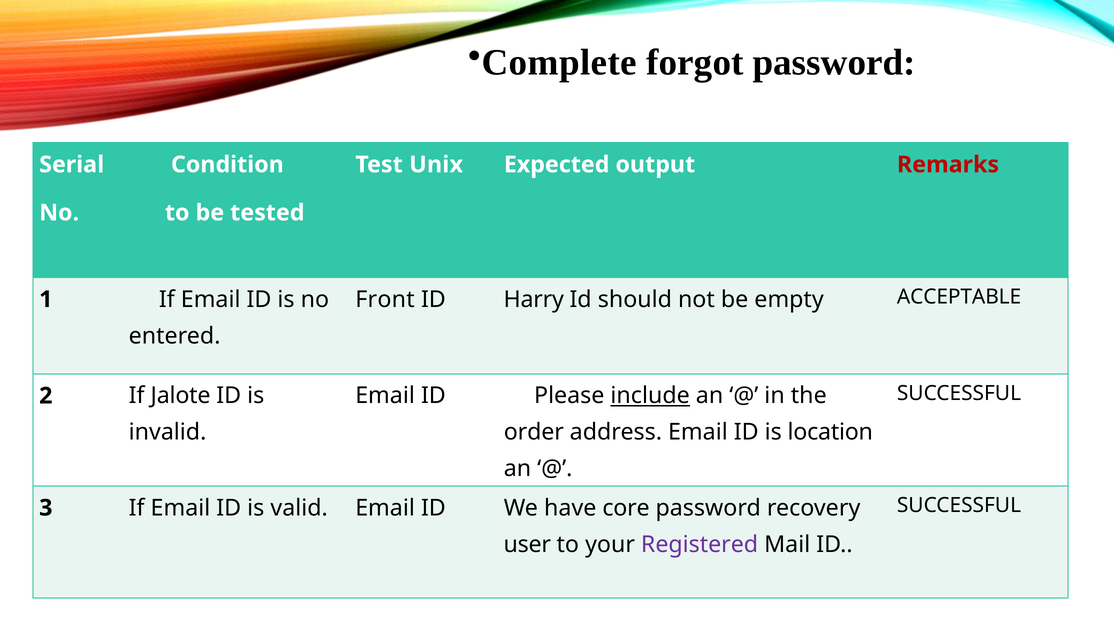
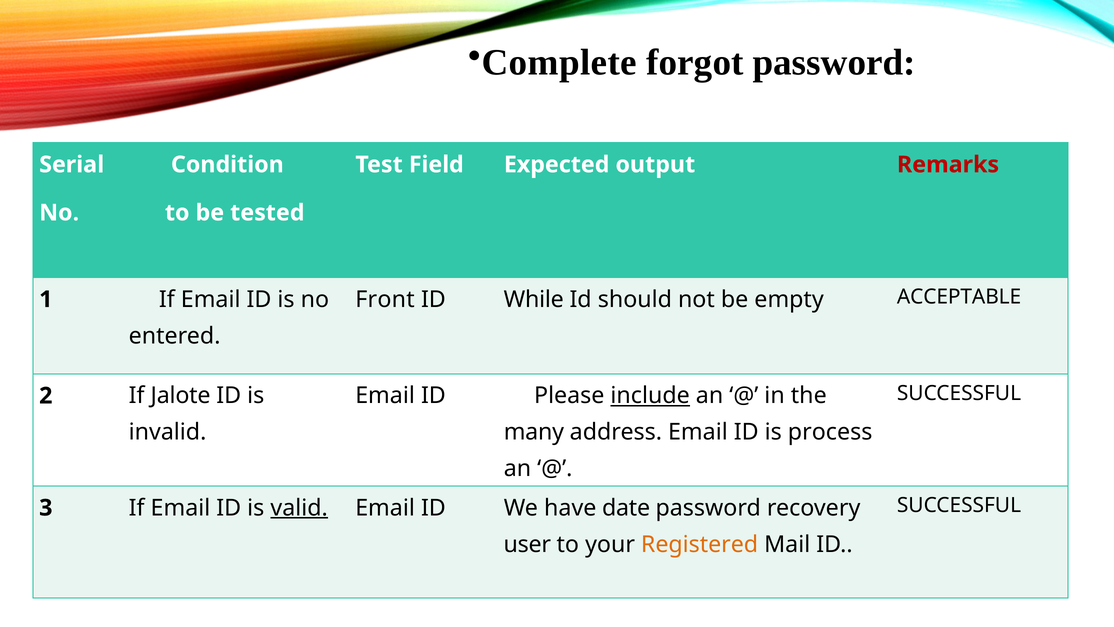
Unix: Unix -> Field (436, 165)
Harry: Harry -> While (534, 299)
order: order -> many (534, 432)
location: location -> process (830, 432)
valid underline: none -> present (299, 508)
core: core -> date (626, 508)
Registered colour: purple -> orange (700, 544)
